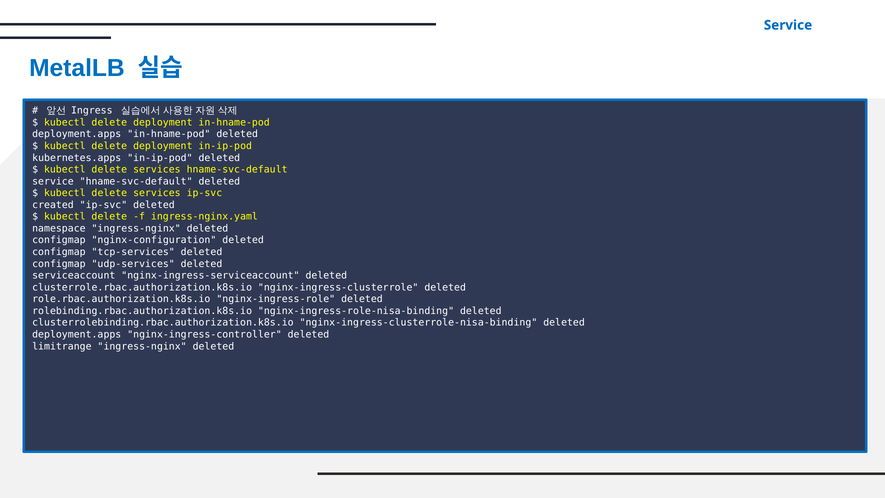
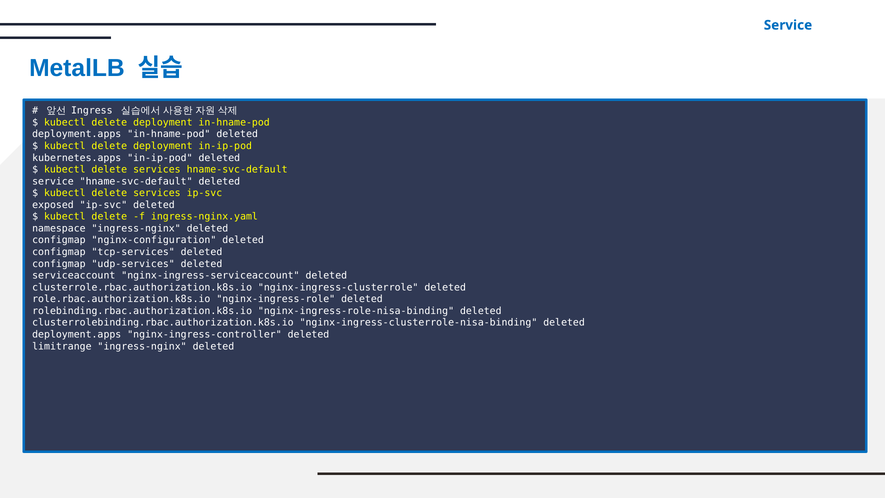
created: created -> exposed (53, 205)
